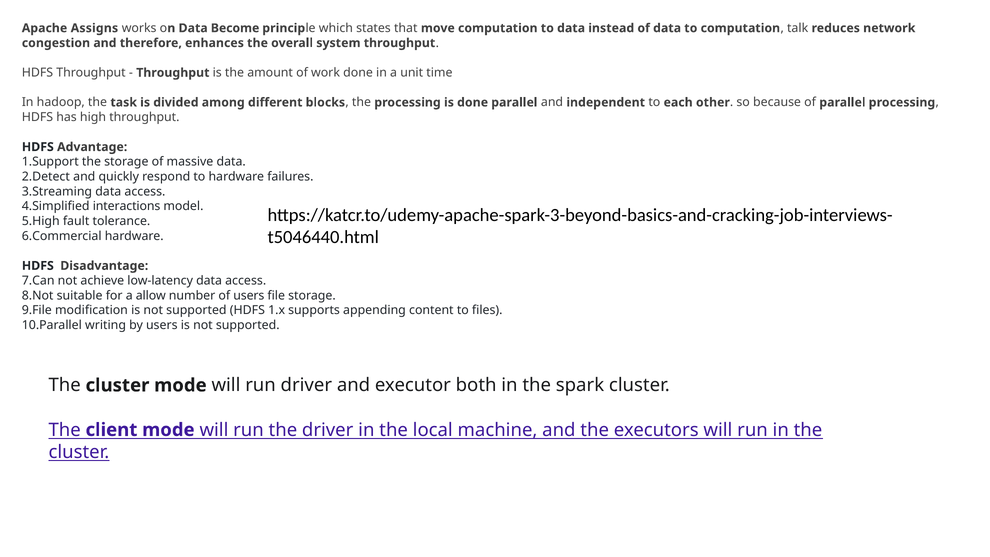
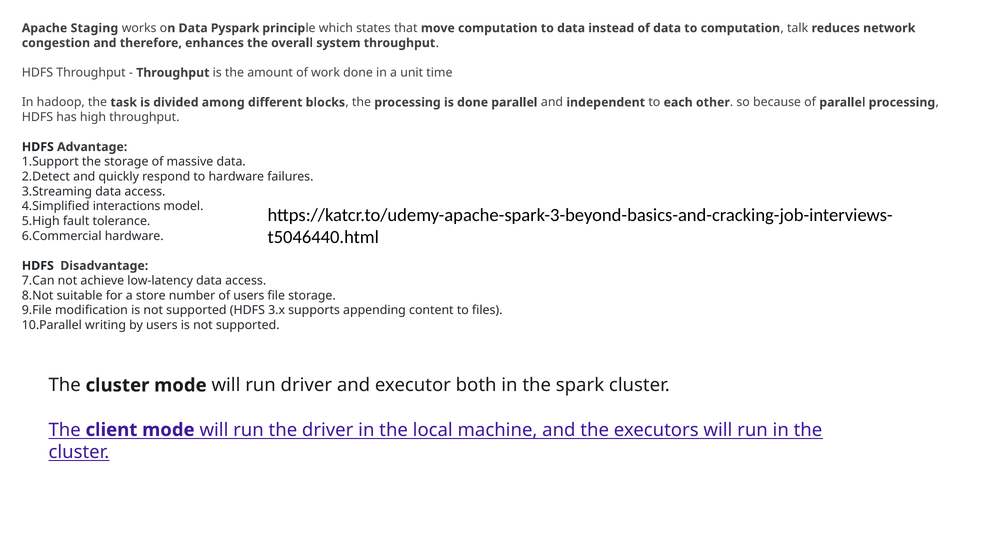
Assigns: Assigns -> Staging (94, 28)
Become: Become -> Pyspark (235, 28)
allow: allow -> store (151, 295)
1.x: 1.x -> 3.x (277, 310)
